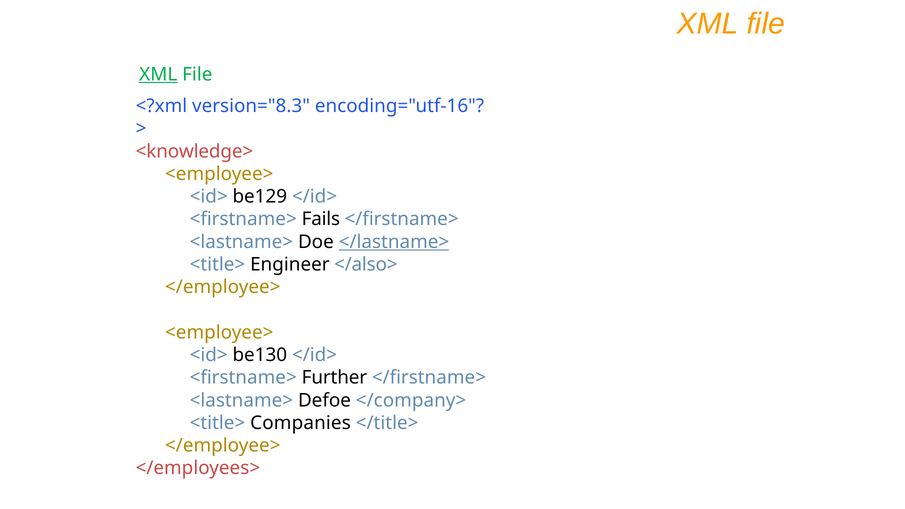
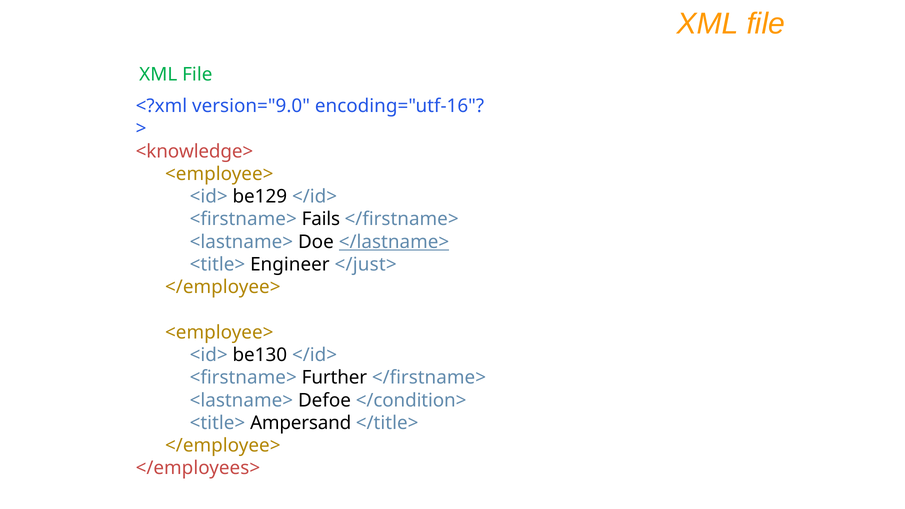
XML underline: present -> none (158, 74)
version="8.3: version="8.3 -> version="9.0 (251, 106)
</also>: </also> -> </just> (366, 265)
</company>: </company> -> </condition> (411, 400)
Companies: Companies -> Ampersand (301, 423)
